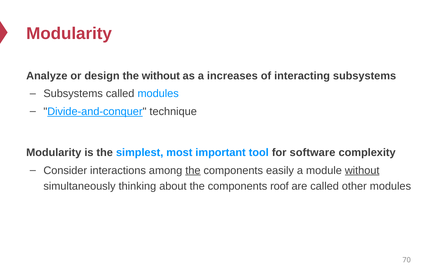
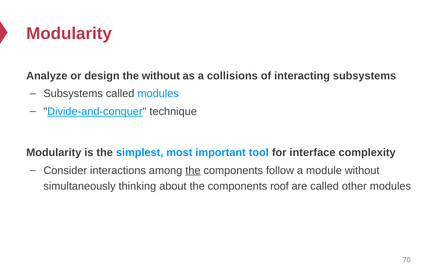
increases: increases -> collisions (232, 76)
software: software -> interface (313, 153)
easily: easily -> follow (280, 170)
without underline: present -> none (362, 170)
